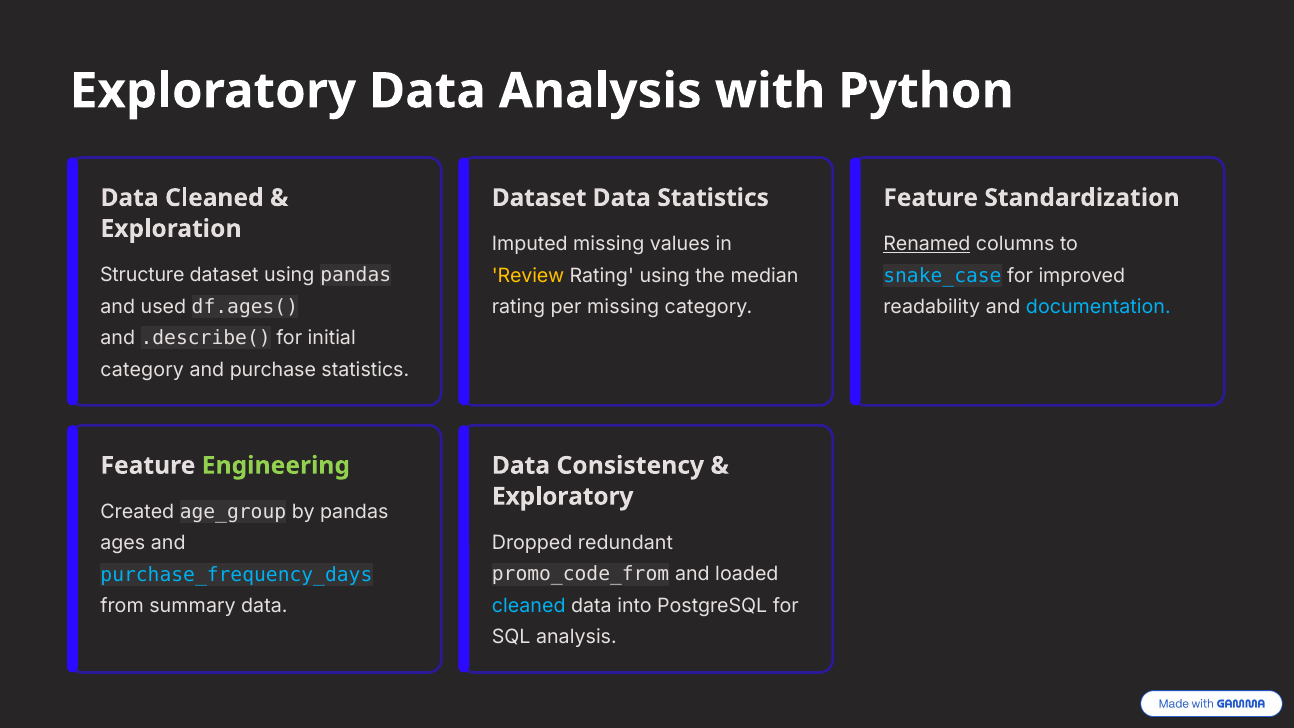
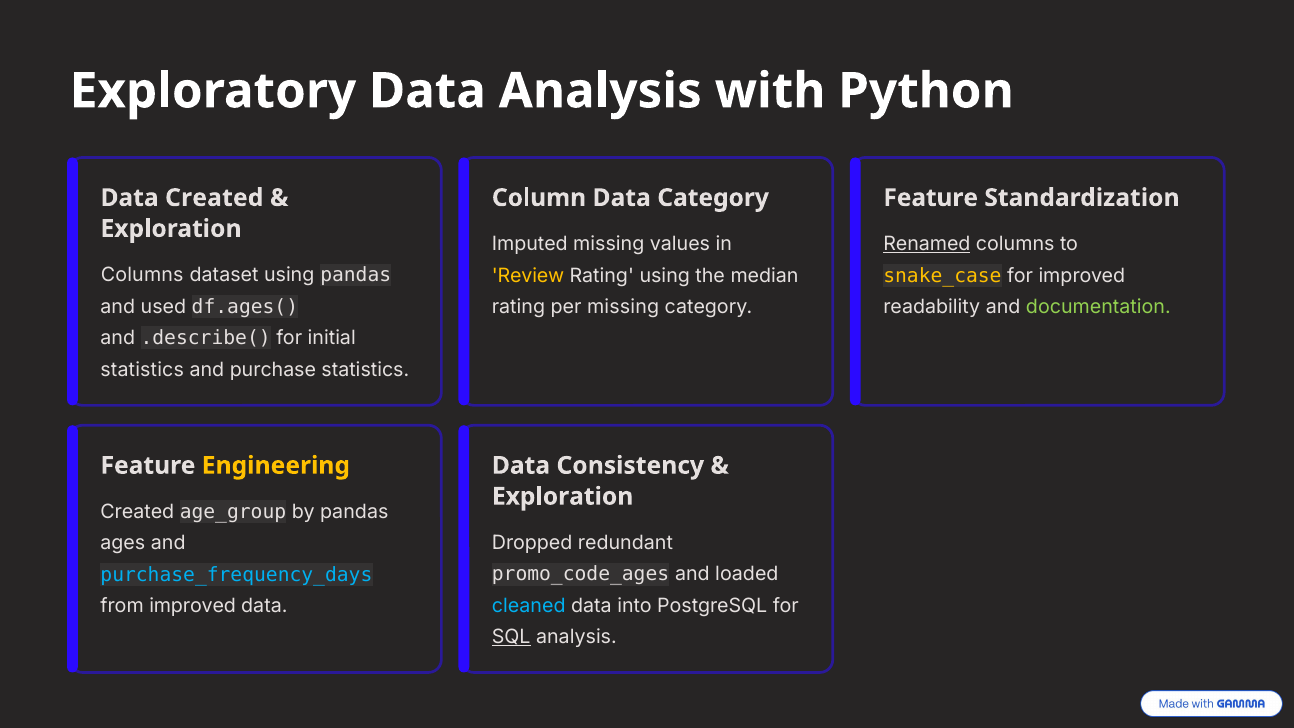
Data Cleaned: Cleaned -> Created (214, 198)
Dataset: Dataset -> Column (539, 198)
Data Statistics: Statistics -> Category (713, 198)
snake_case colour: light blue -> yellow (942, 276)
Structure: Structure -> Columns (142, 275)
documentation colour: light blue -> light green (1098, 307)
category: category -> statistics (142, 370)
Engineering colour: light green -> yellow (276, 466)
Exploratory: Exploratory -> Exploration (563, 496)
promo_code_from: promo_code_from -> promo_code_ages (581, 574)
from summary: summary -> improved (193, 606)
SQL underline: none -> present (511, 637)
